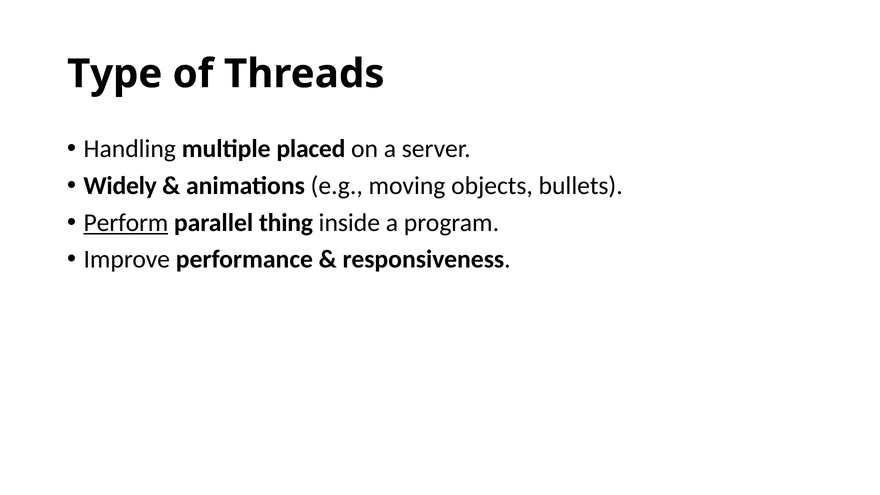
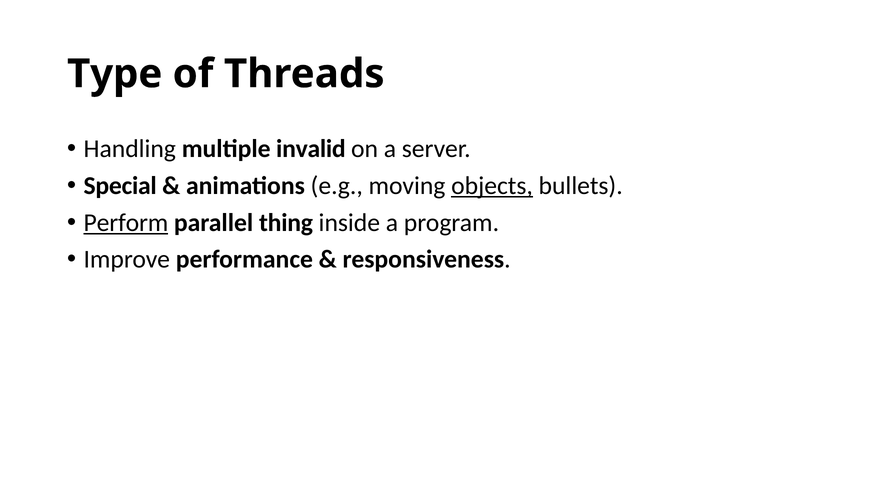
placed: placed -> invalid (311, 149)
Widely: Widely -> Special (120, 186)
objects underline: none -> present (492, 186)
